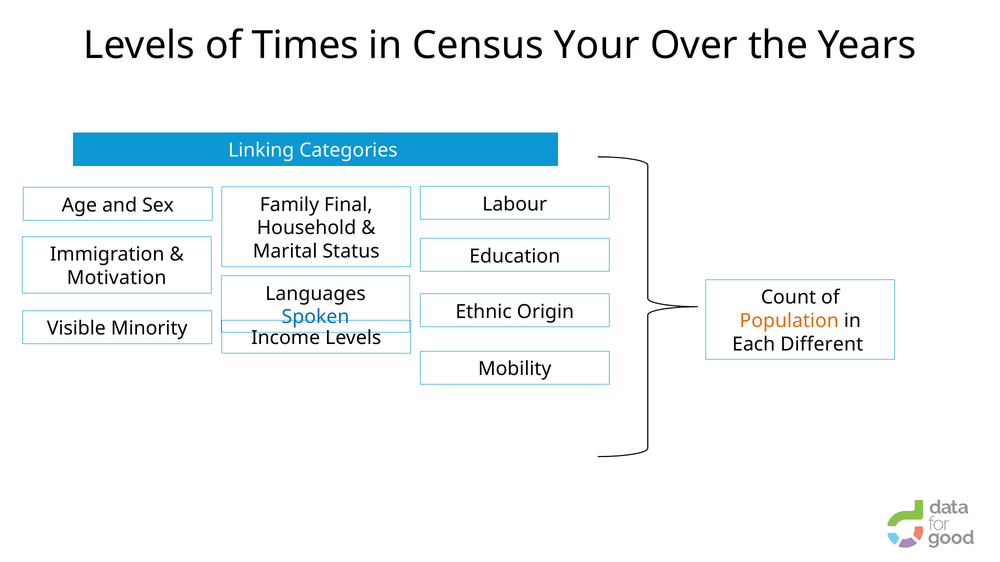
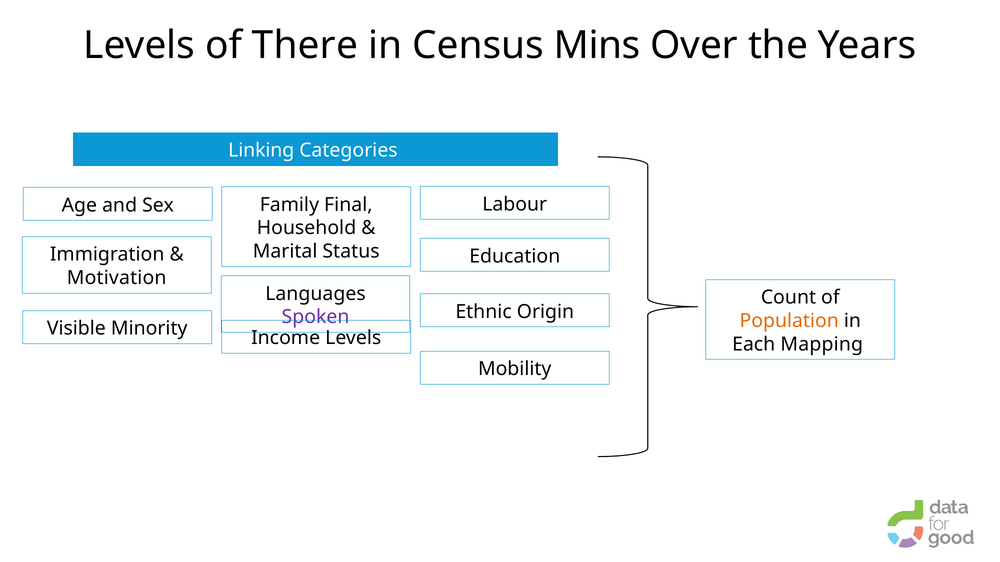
Times: Times -> There (305, 45)
Your: Your -> Mins (597, 45)
Spoken colour: blue -> purple (316, 317)
Different: Different -> Mapping (822, 345)
